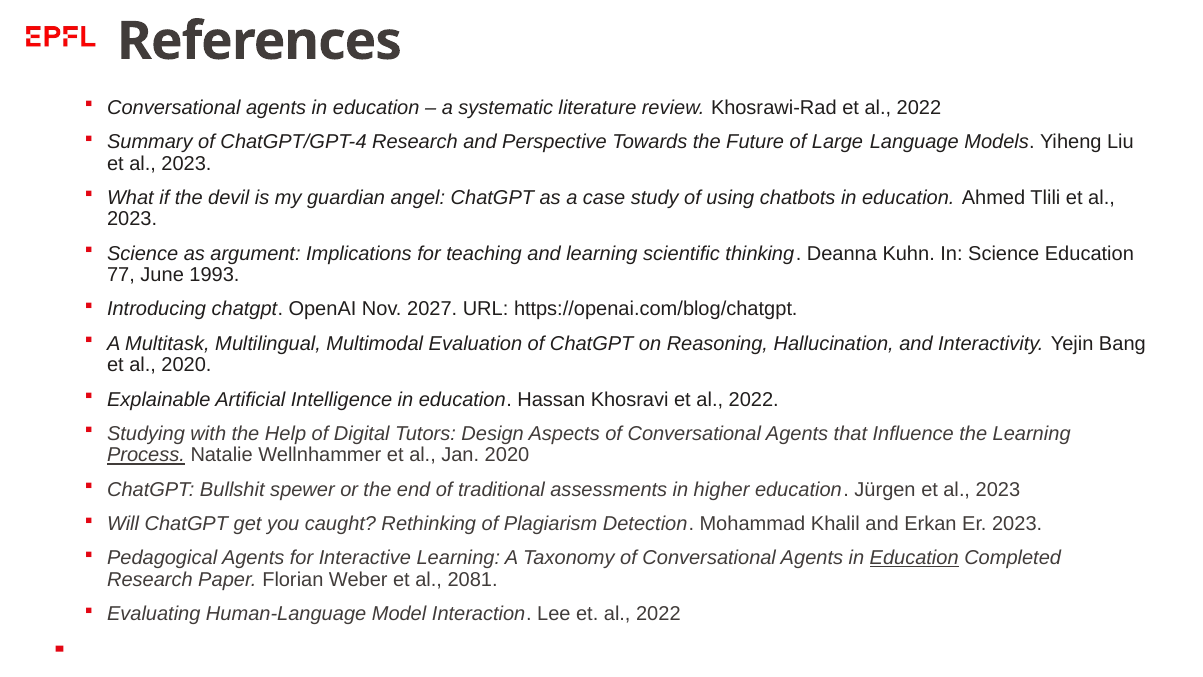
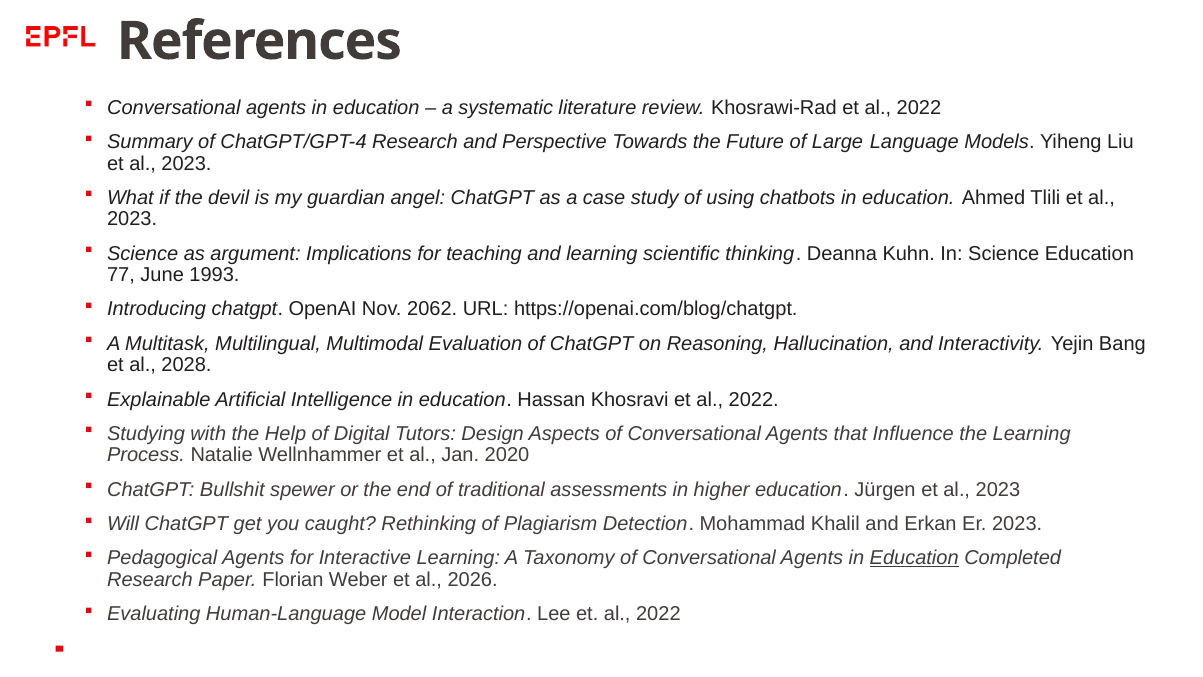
2027: 2027 -> 2062 (432, 309)
al 2020: 2020 -> 2028 (186, 365)
Process underline: present -> none (146, 455)
2081: 2081 -> 2026 (473, 579)
